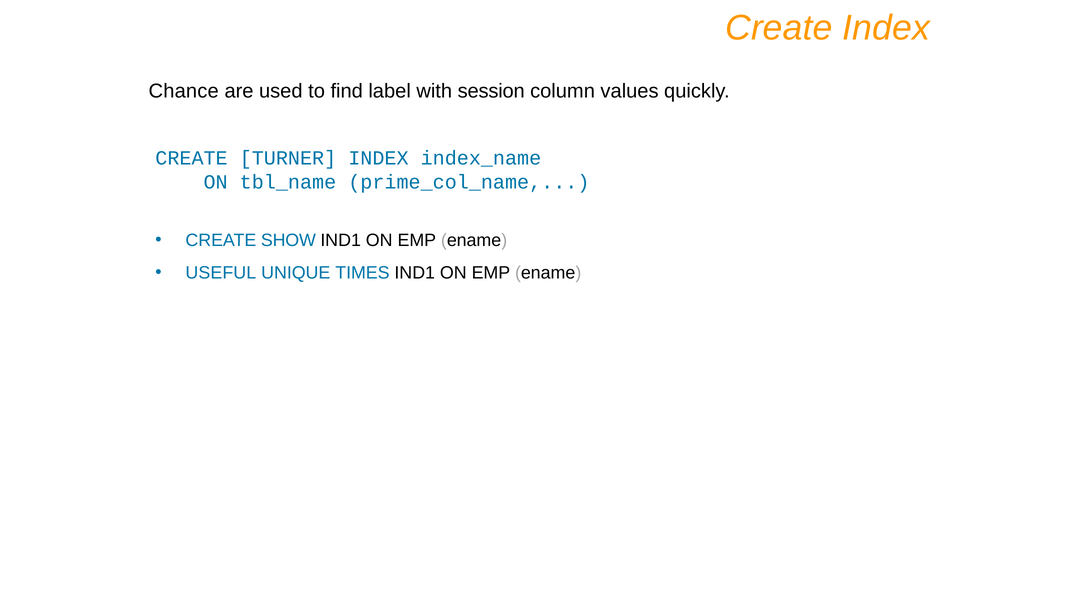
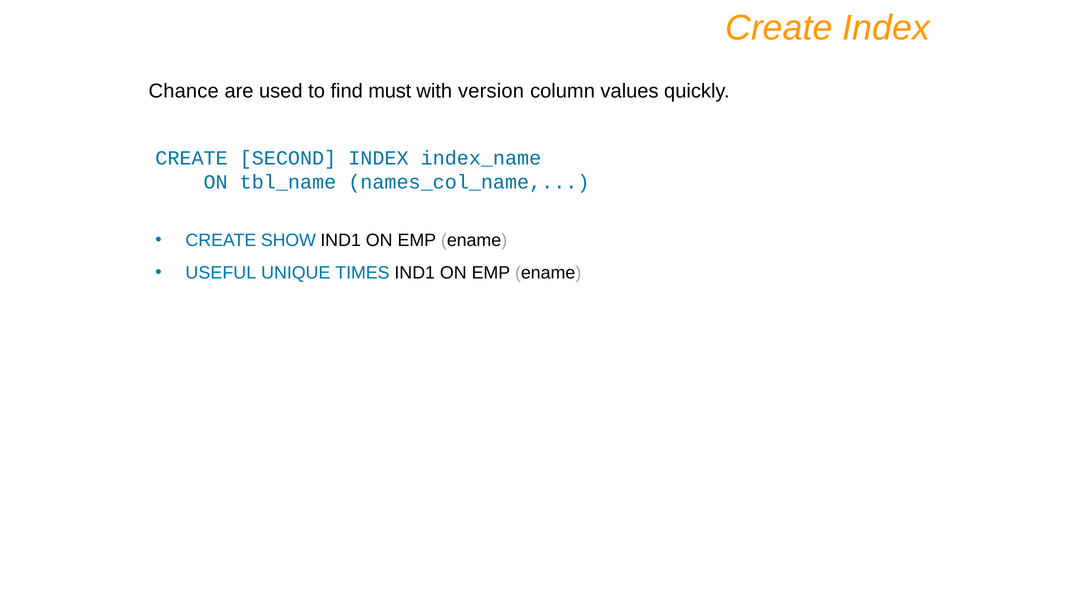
label: label -> must (390, 91)
session: session -> version (491, 91)
TURNER: TURNER -> SECOND (288, 158)
prime_col_name: prime_col_name -> names_col_name (469, 182)
